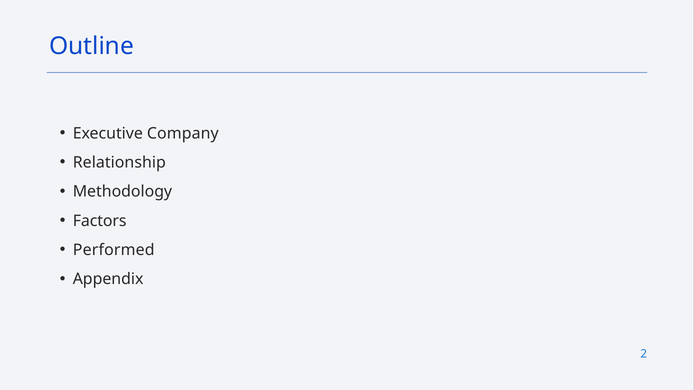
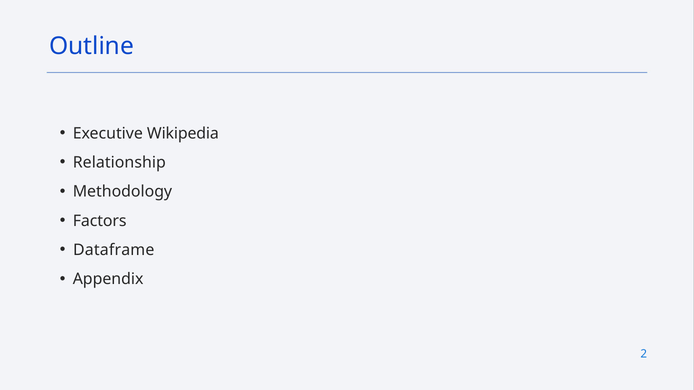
Company: Company -> Wikipedia (183, 134)
Performed: Performed -> Dataframe (114, 250)
